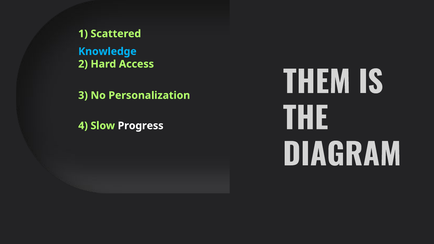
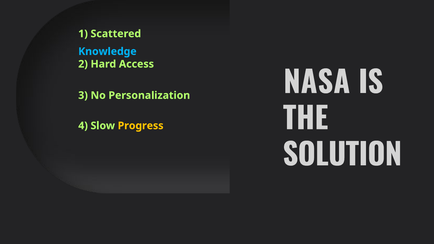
THEM: THEM -> NASA (317, 83)
Progress colour: white -> yellow (141, 126)
DIAGRAM: DIAGRAM -> SOLUTION (342, 155)
